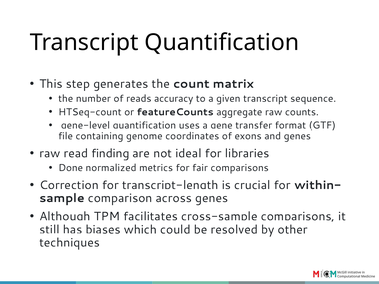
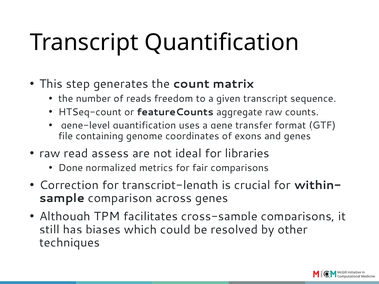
accuracy: accuracy -> freedom (174, 99)
finding: finding -> assess (110, 153)
